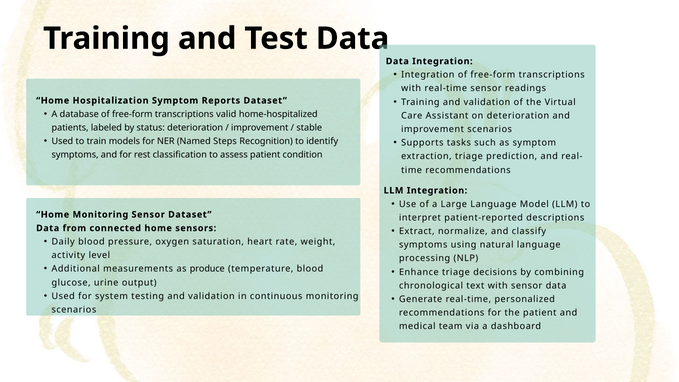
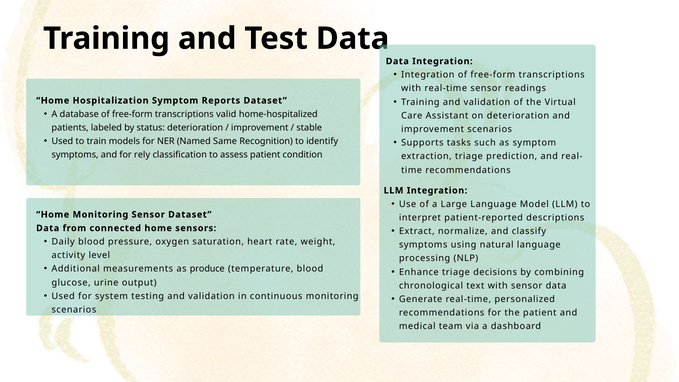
Steps: Steps -> Same (225, 141)
rest: rest -> rely (142, 155)
